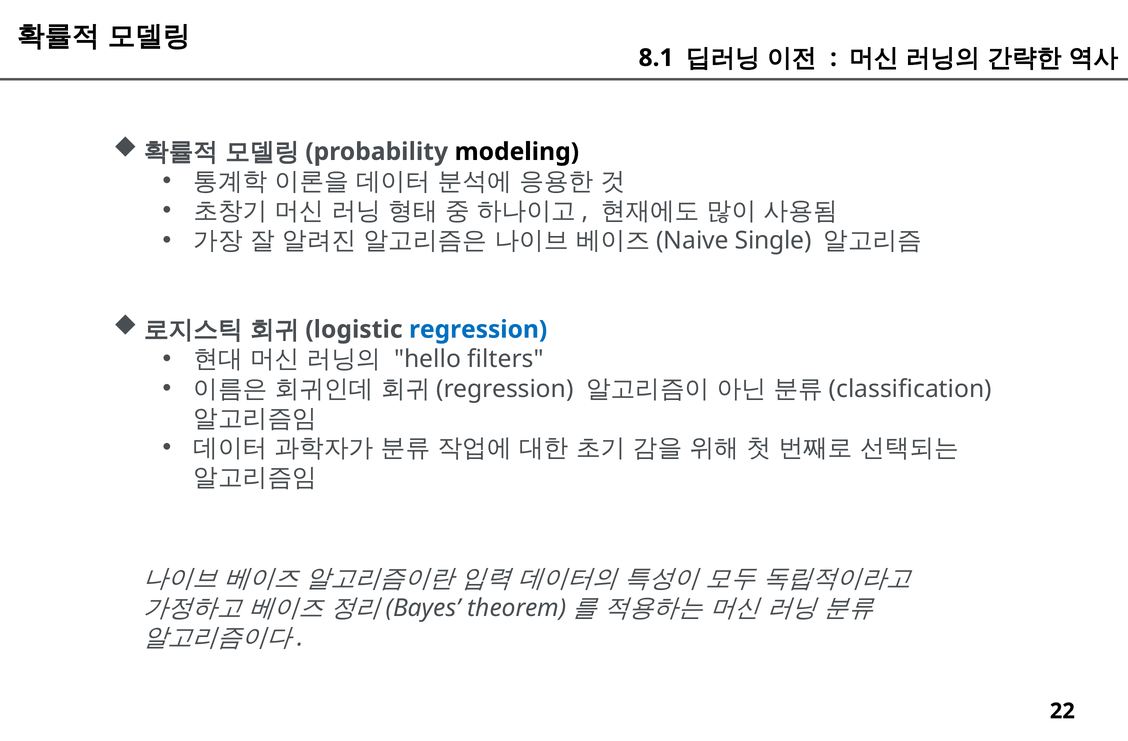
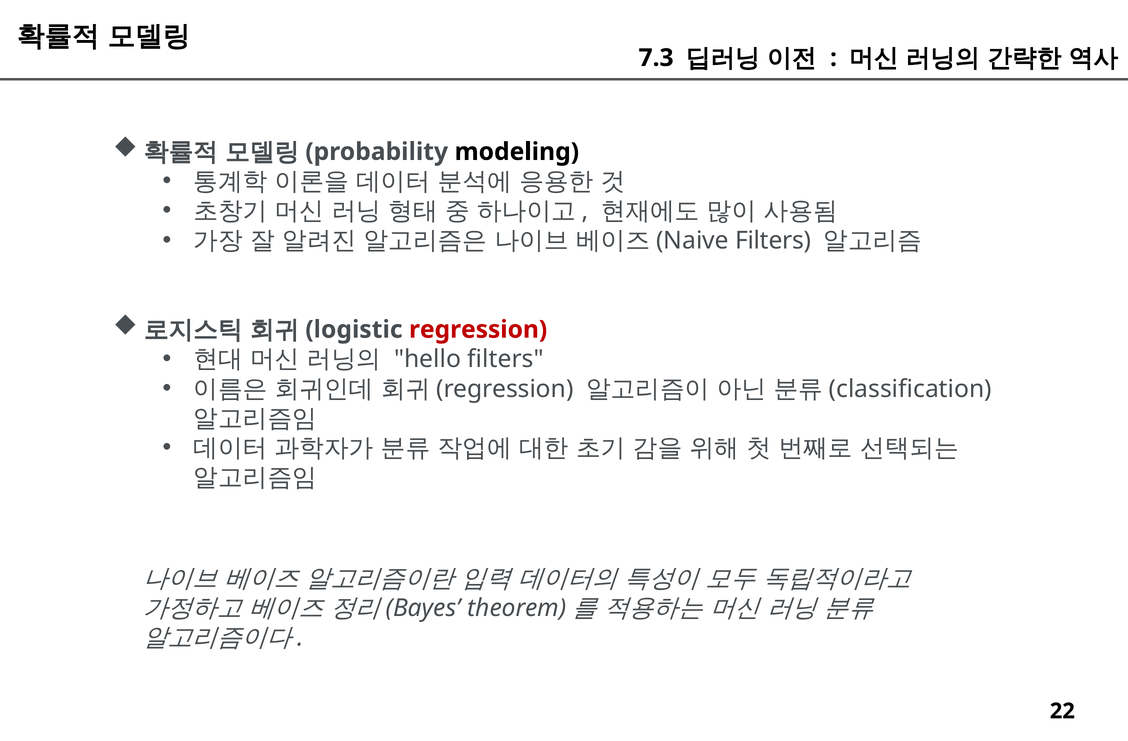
8.1: 8.1 -> 7.3 (656, 58)
Single: Single -> Filters (773, 241)
regression colour: blue -> red (478, 330)
